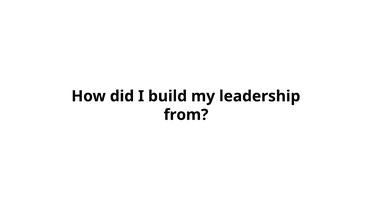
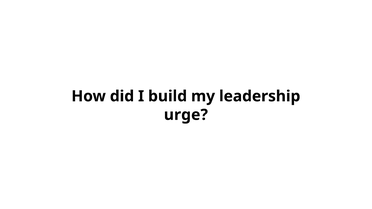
from: from -> urge (186, 115)
